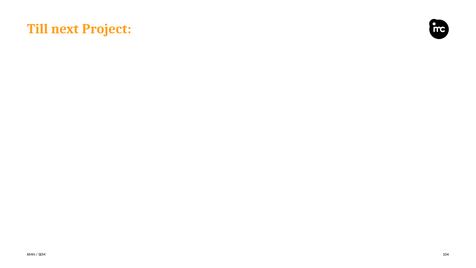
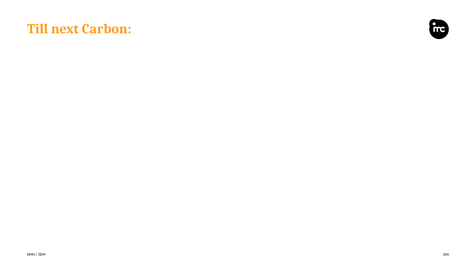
Project: Project -> Carbon (107, 29)
